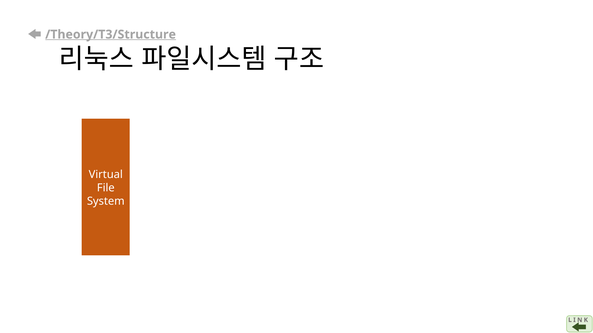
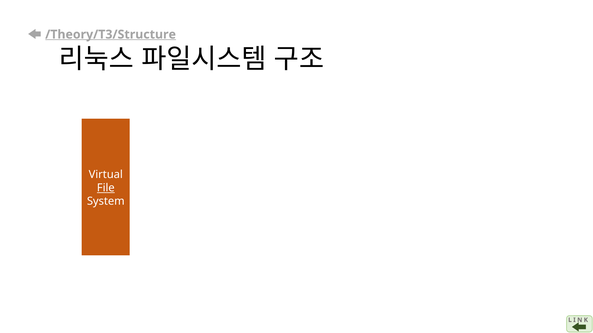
File underline: none -> present (106, 188)
